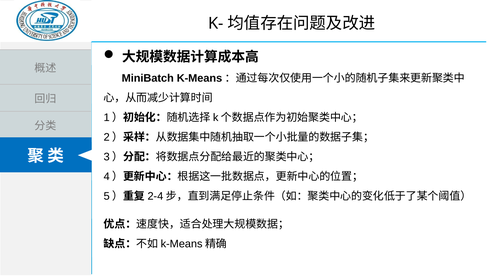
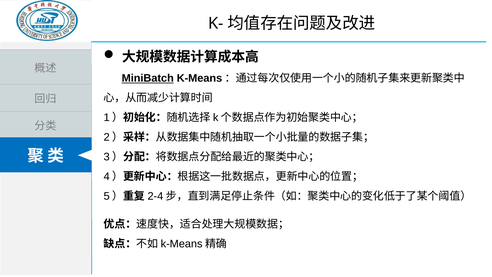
MiniBatch underline: none -> present (148, 78)
